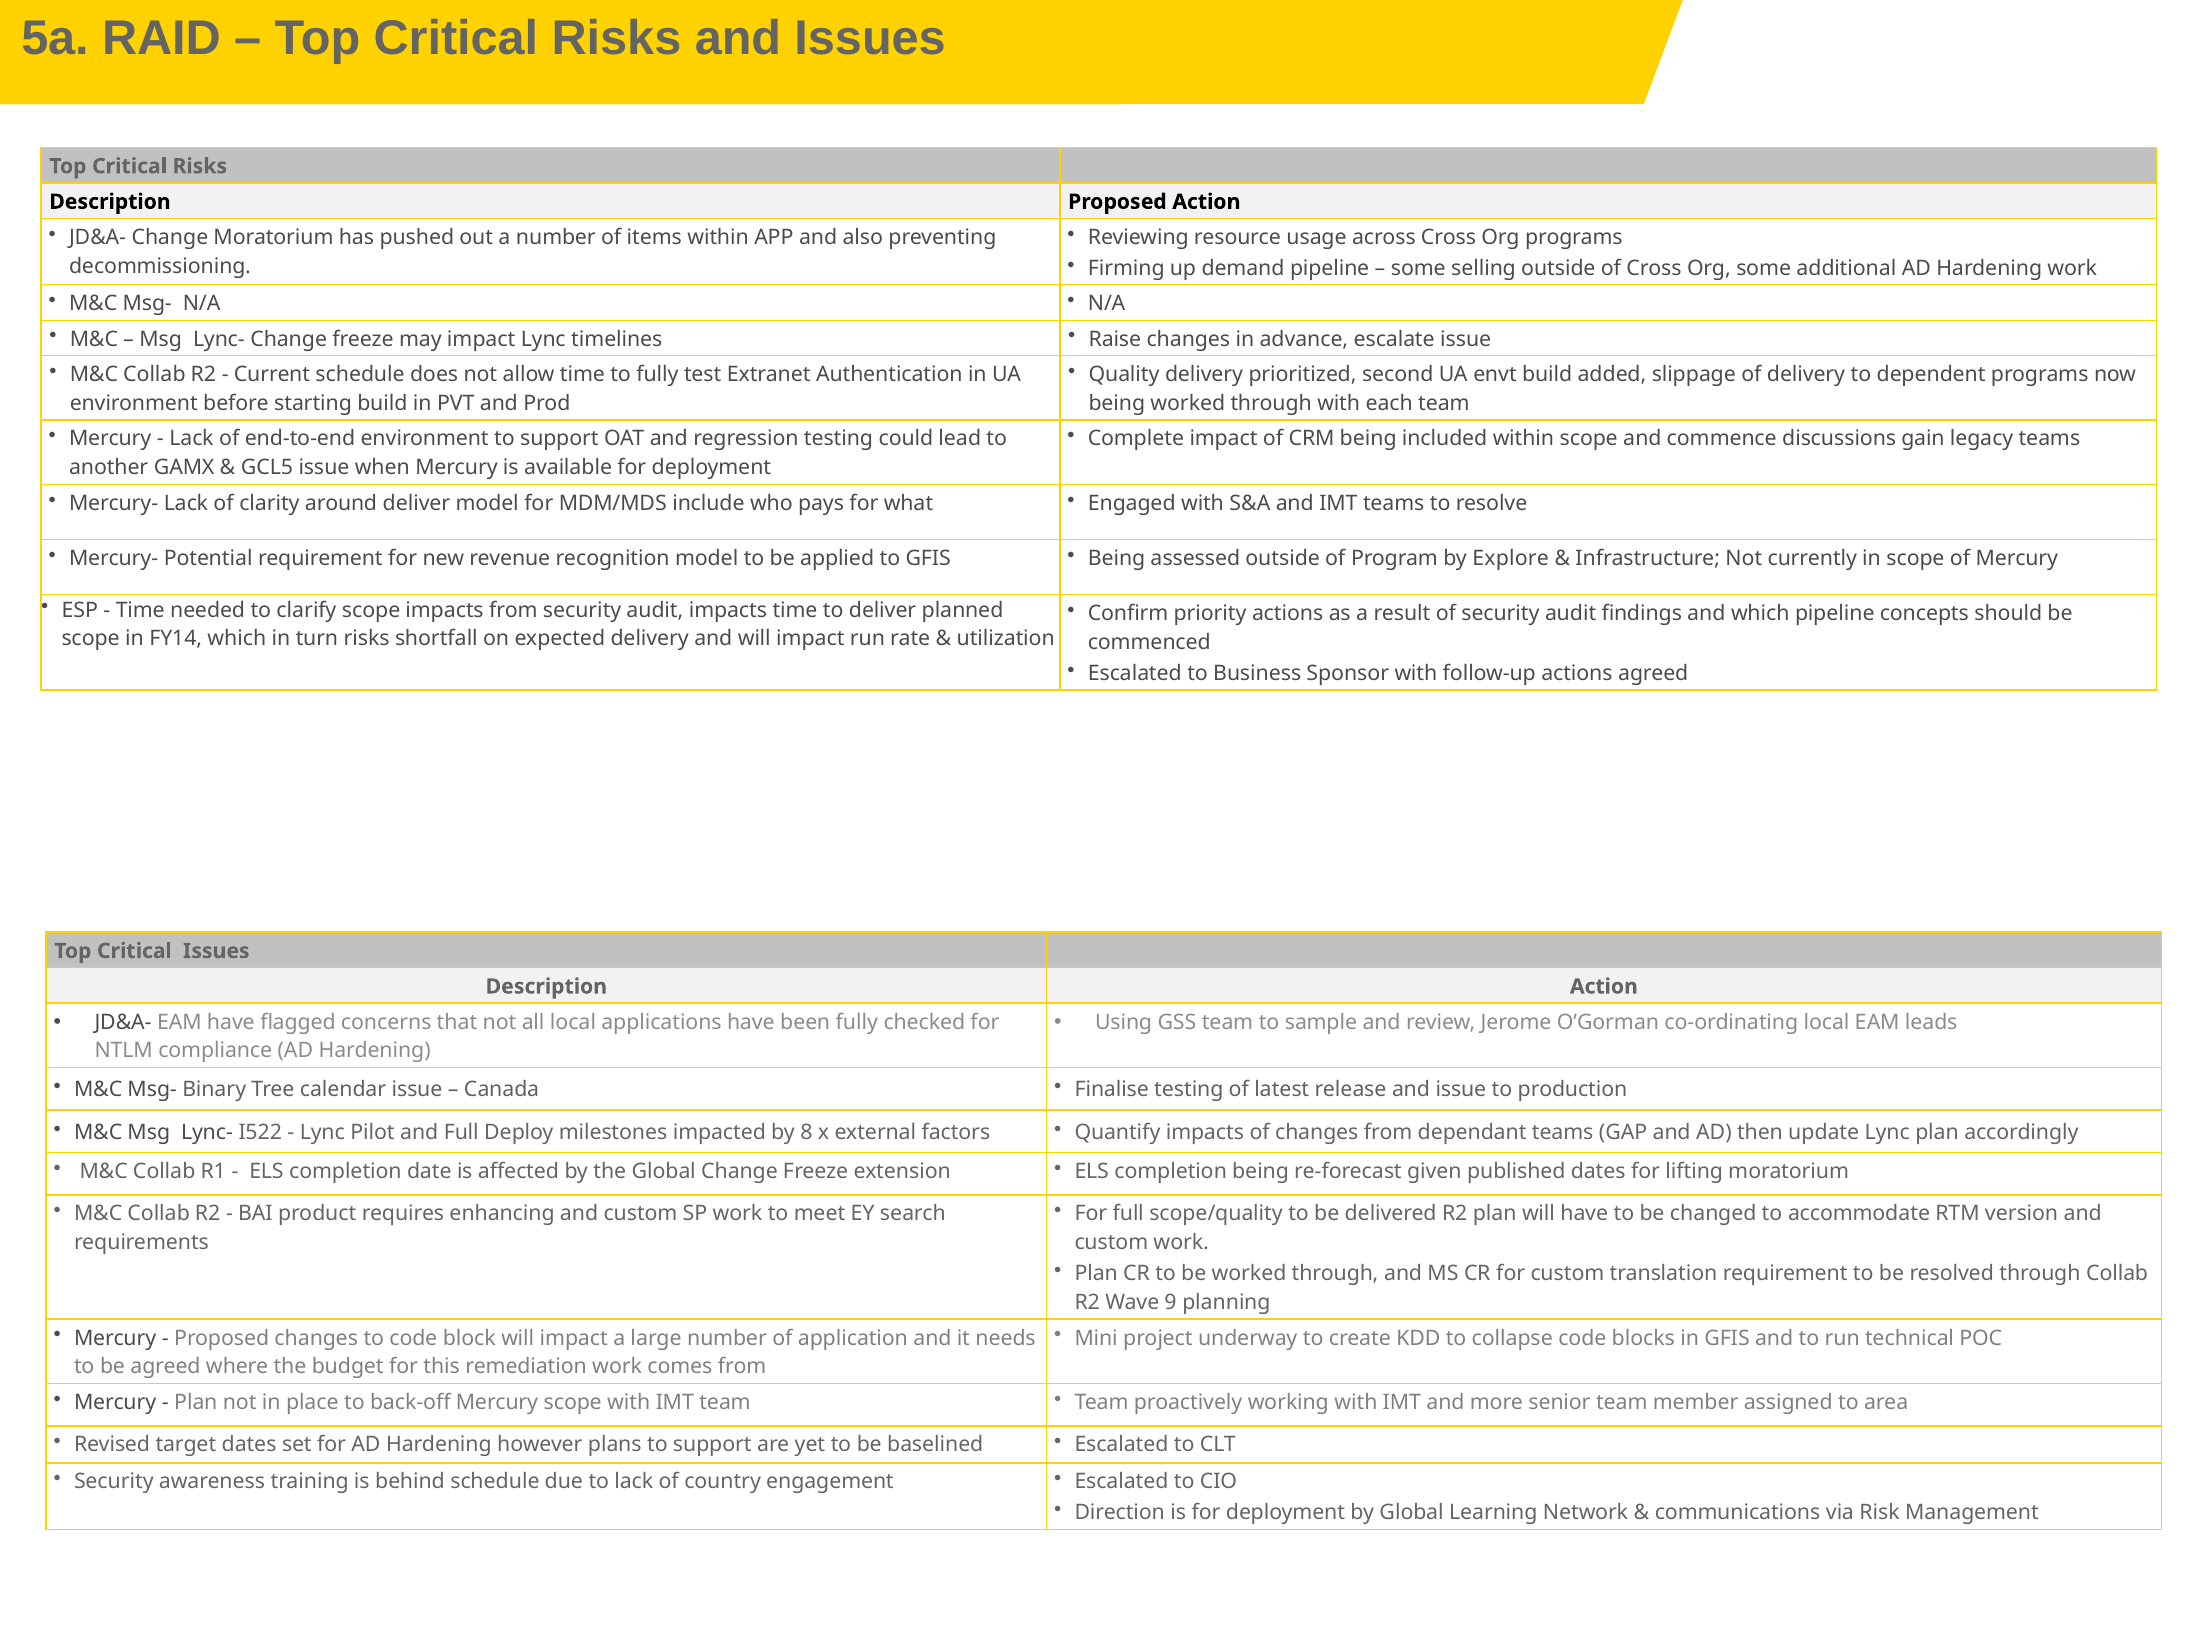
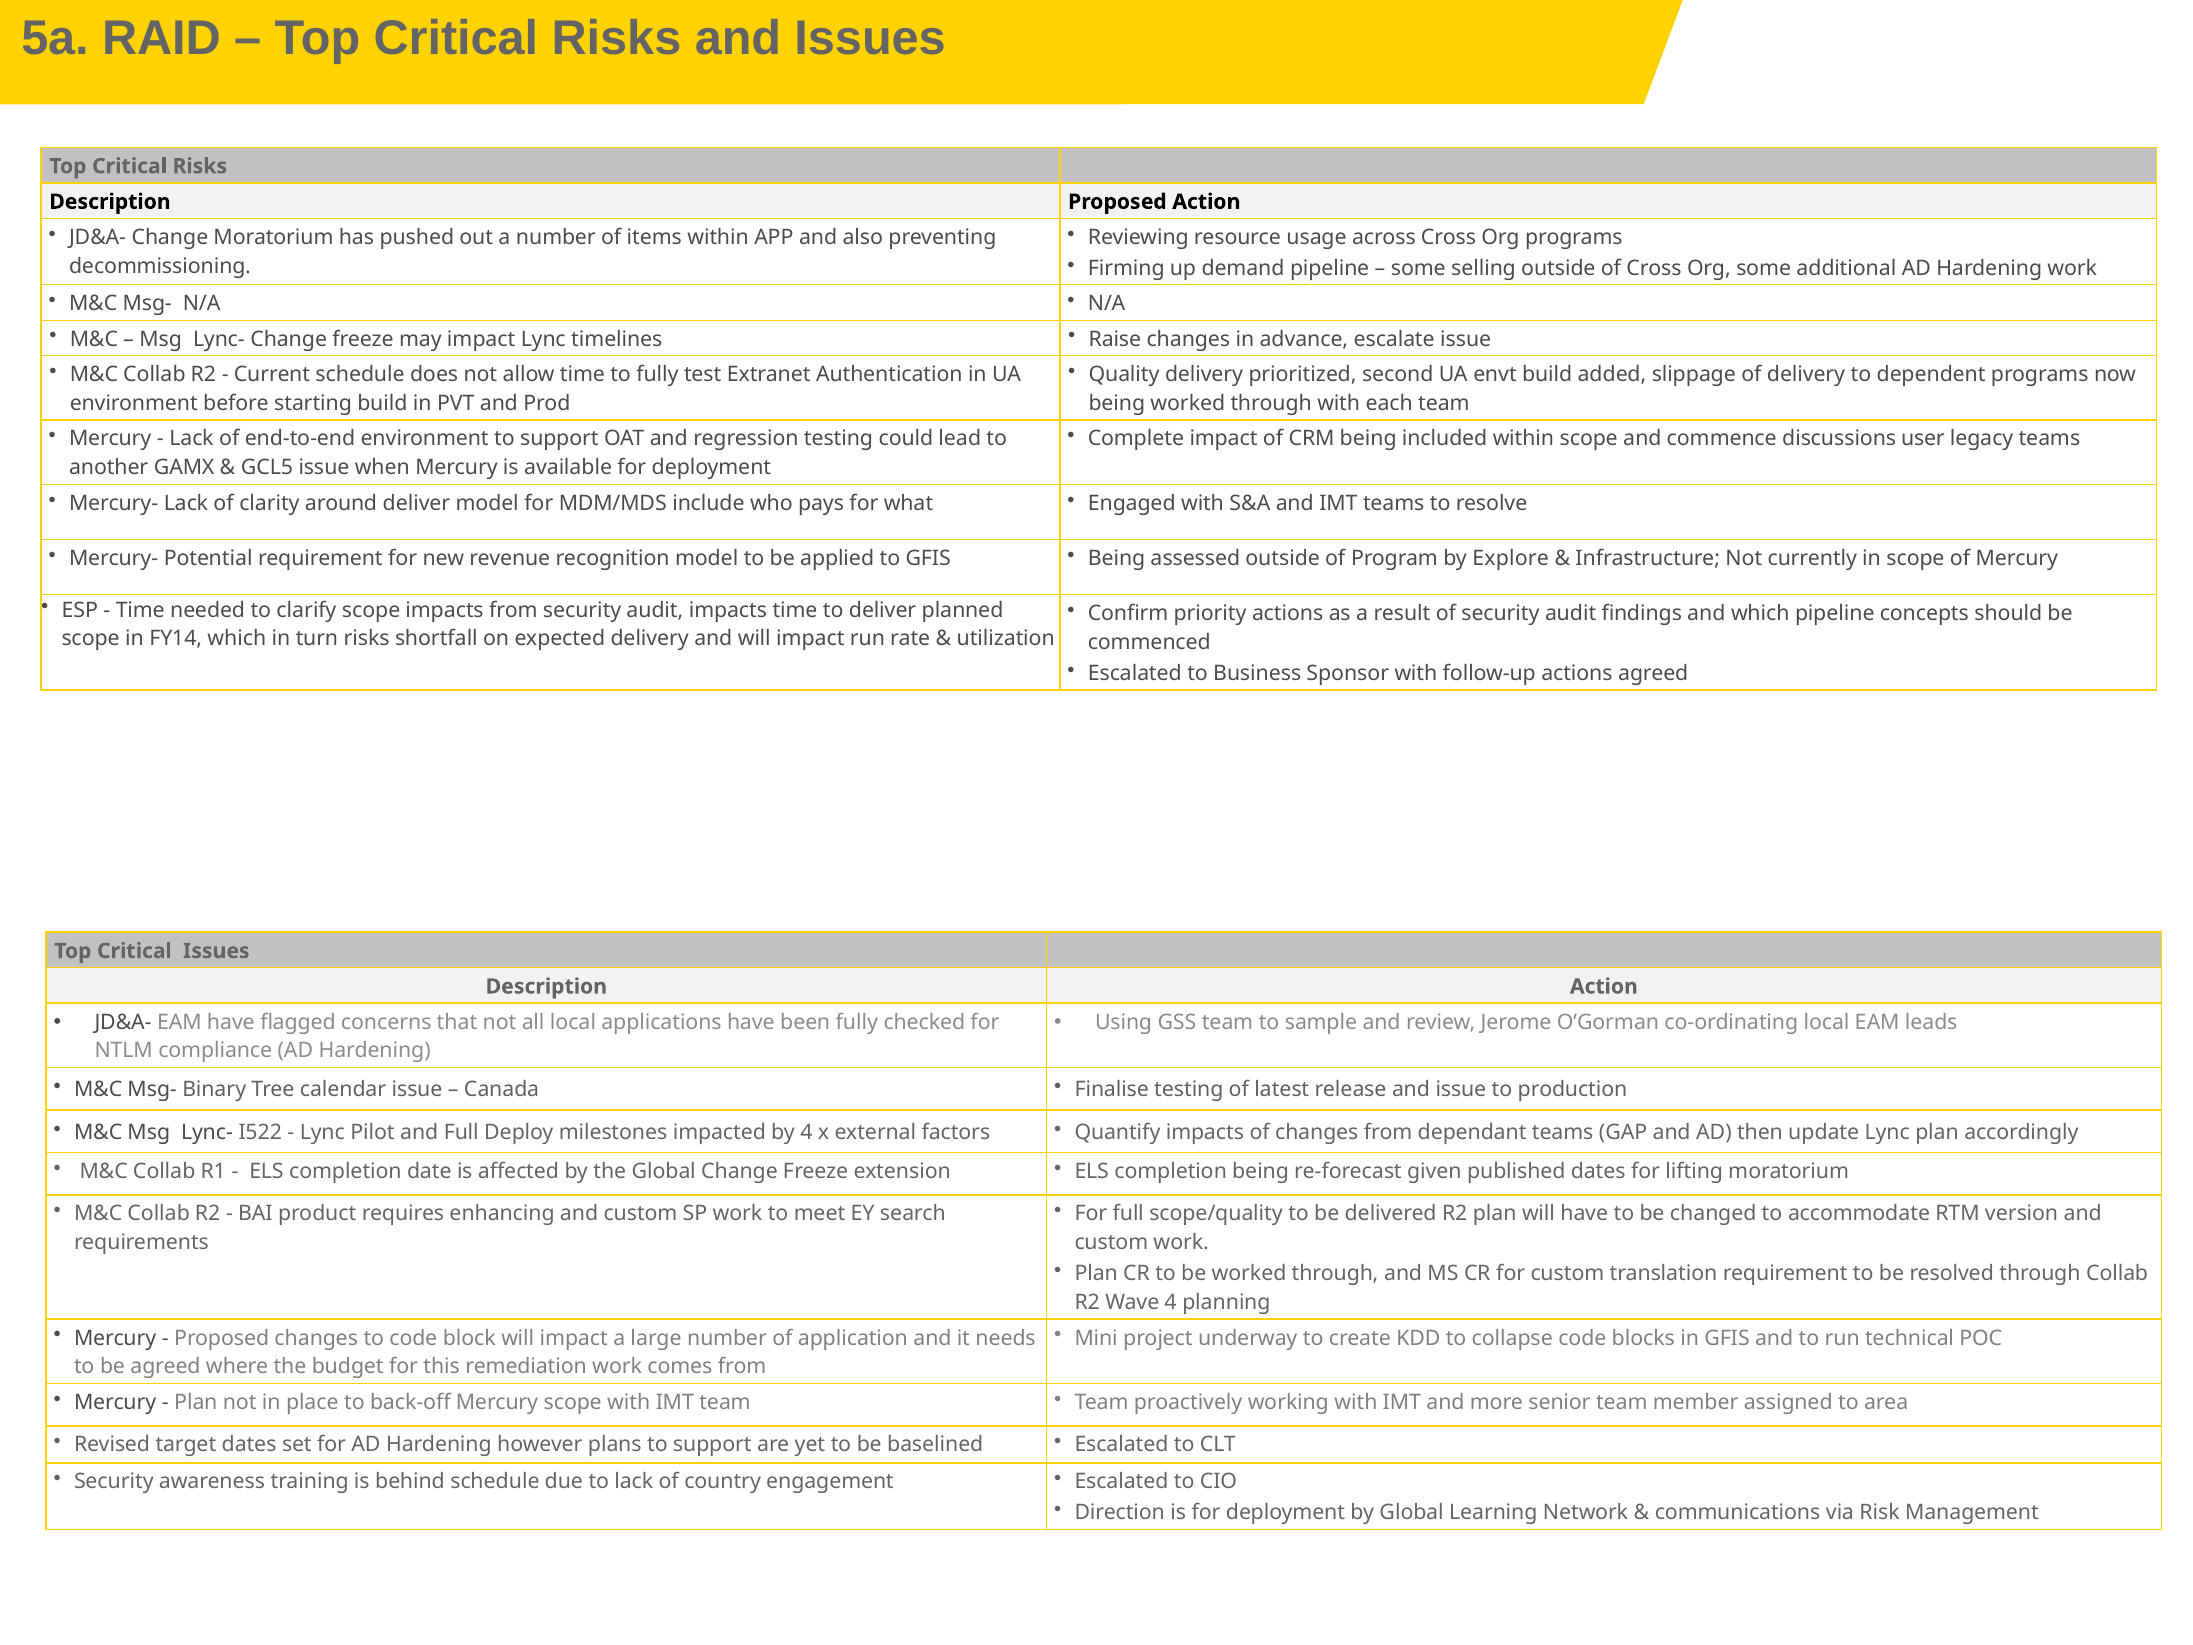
gain: gain -> user (1923, 439)
by 8: 8 -> 4 (806, 1132)
Wave 9: 9 -> 4 (1171, 1302)
